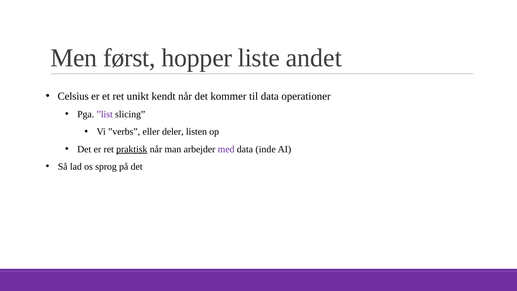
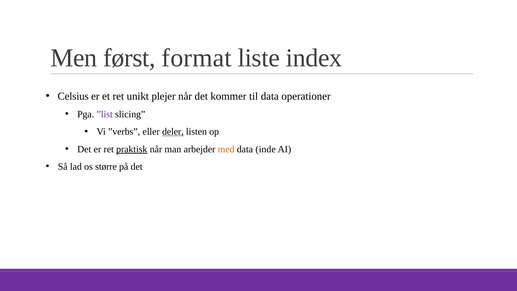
hopper: hopper -> format (197, 58)
andet: andet -> index (314, 58)
kendt: kendt -> plejer (164, 96)
deler underline: none -> present (173, 132)
med colour: purple -> orange (226, 149)
sprog: sprog -> større (106, 166)
